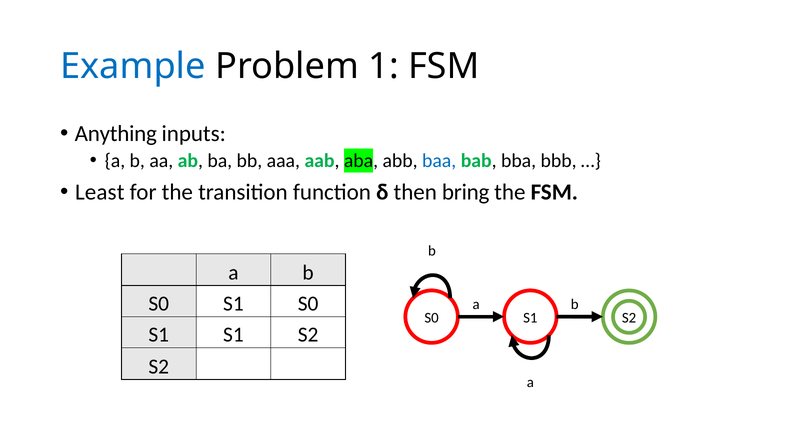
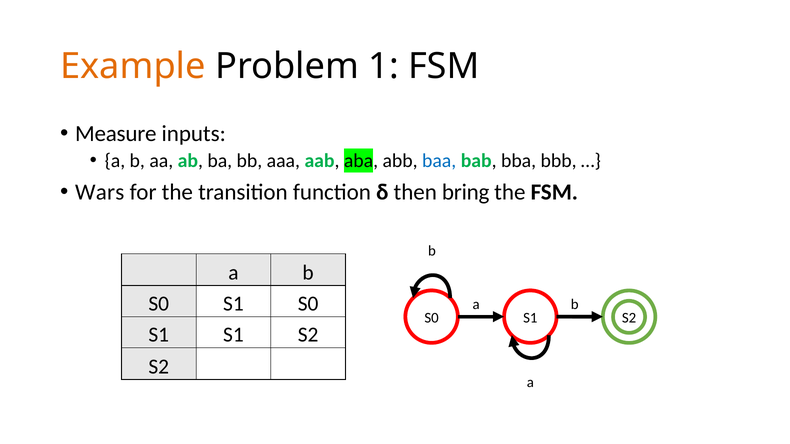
Example colour: blue -> orange (133, 66)
Anything: Anything -> Measure (116, 134)
Least: Least -> Wars (100, 192)
